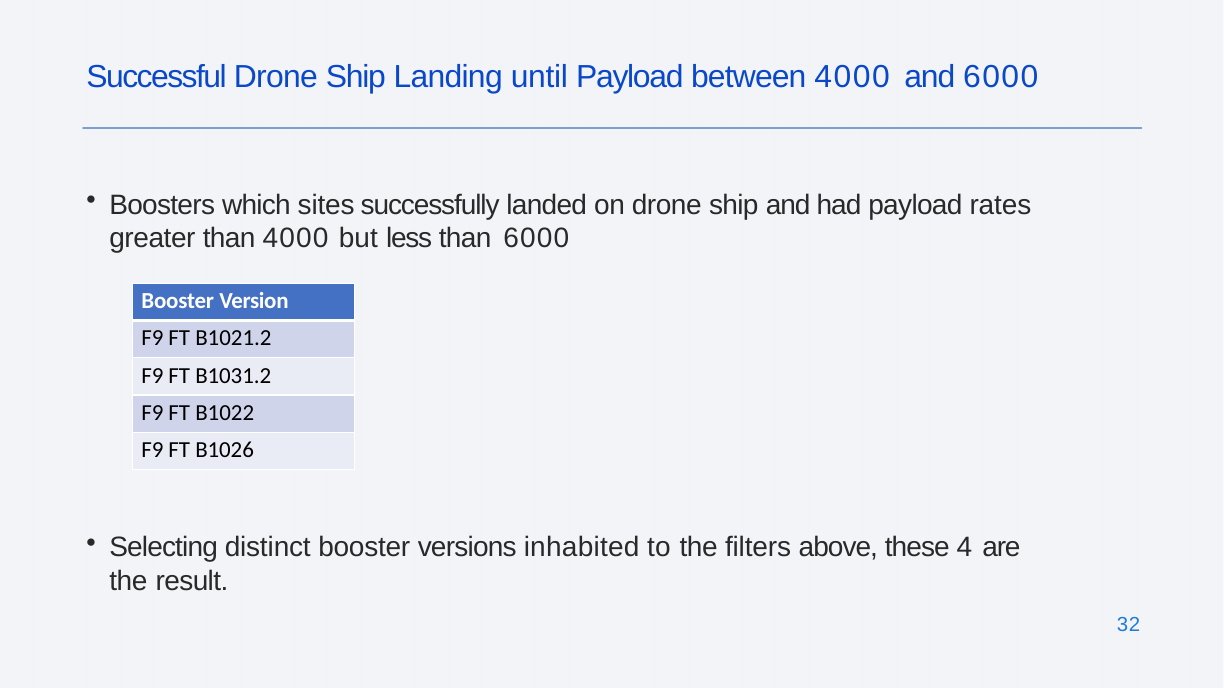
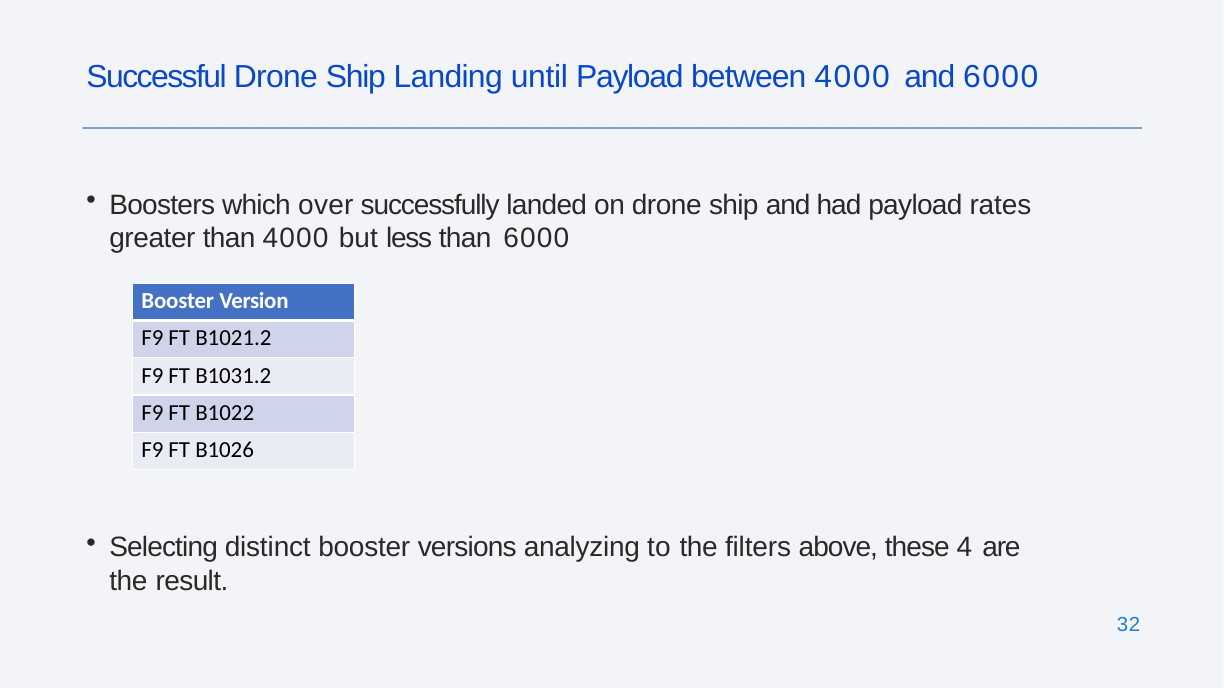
sites: sites -> over (326, 205)
inhabited: inhabited -> analyzing (582, 548)
